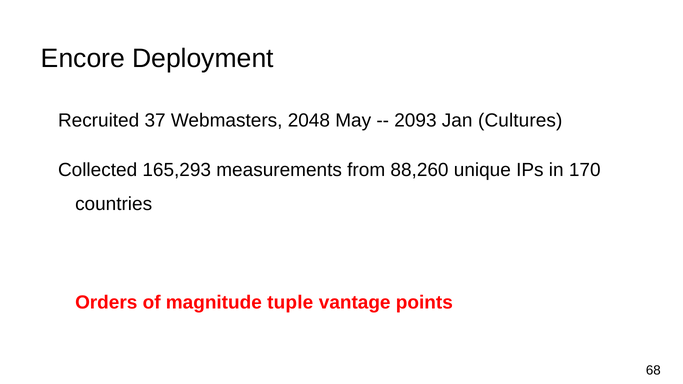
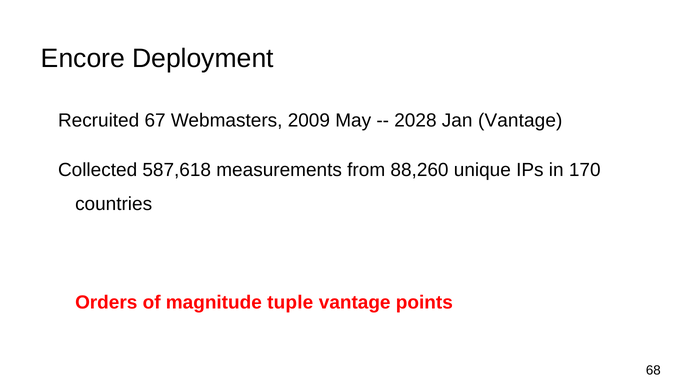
37: 37 -> 67 (155, 121)
2048: 2048 -> 2009 (309, 121)
2093: 2093 -> 2028 (415, 121)
Jan Cultures: Cultures -> Vantage (520, 121)
165,293: 165,293 -> 587,618 (177, 170)
